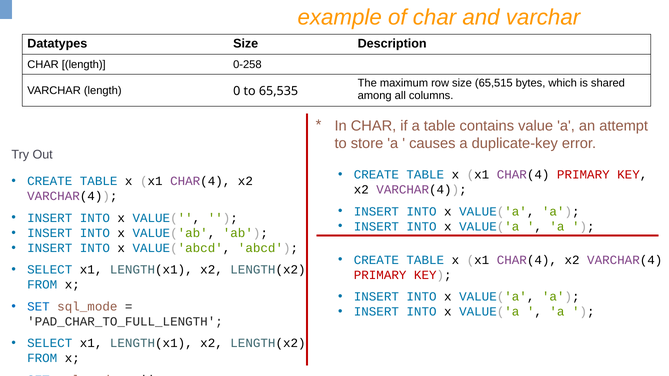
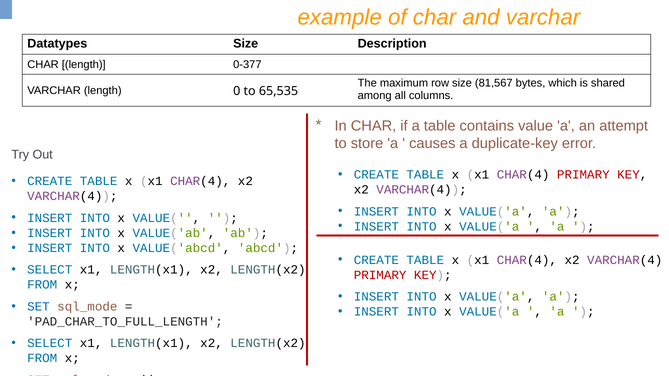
0-258: 0-258 -> 0-377 (247, 64)
65,515: 65,515 -> 81,567 (494, 83)
